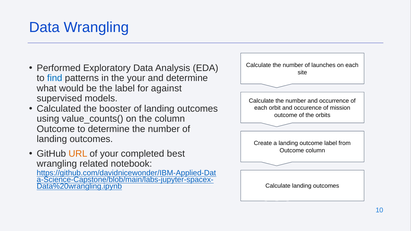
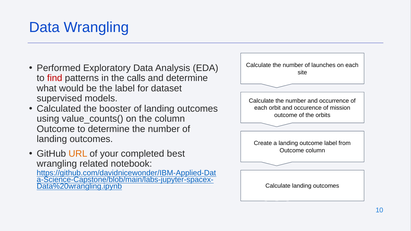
find colour: blue -> red (55, 78)
the your: your -> calls (136, 78)
against: against -> dataset (166, 88)
